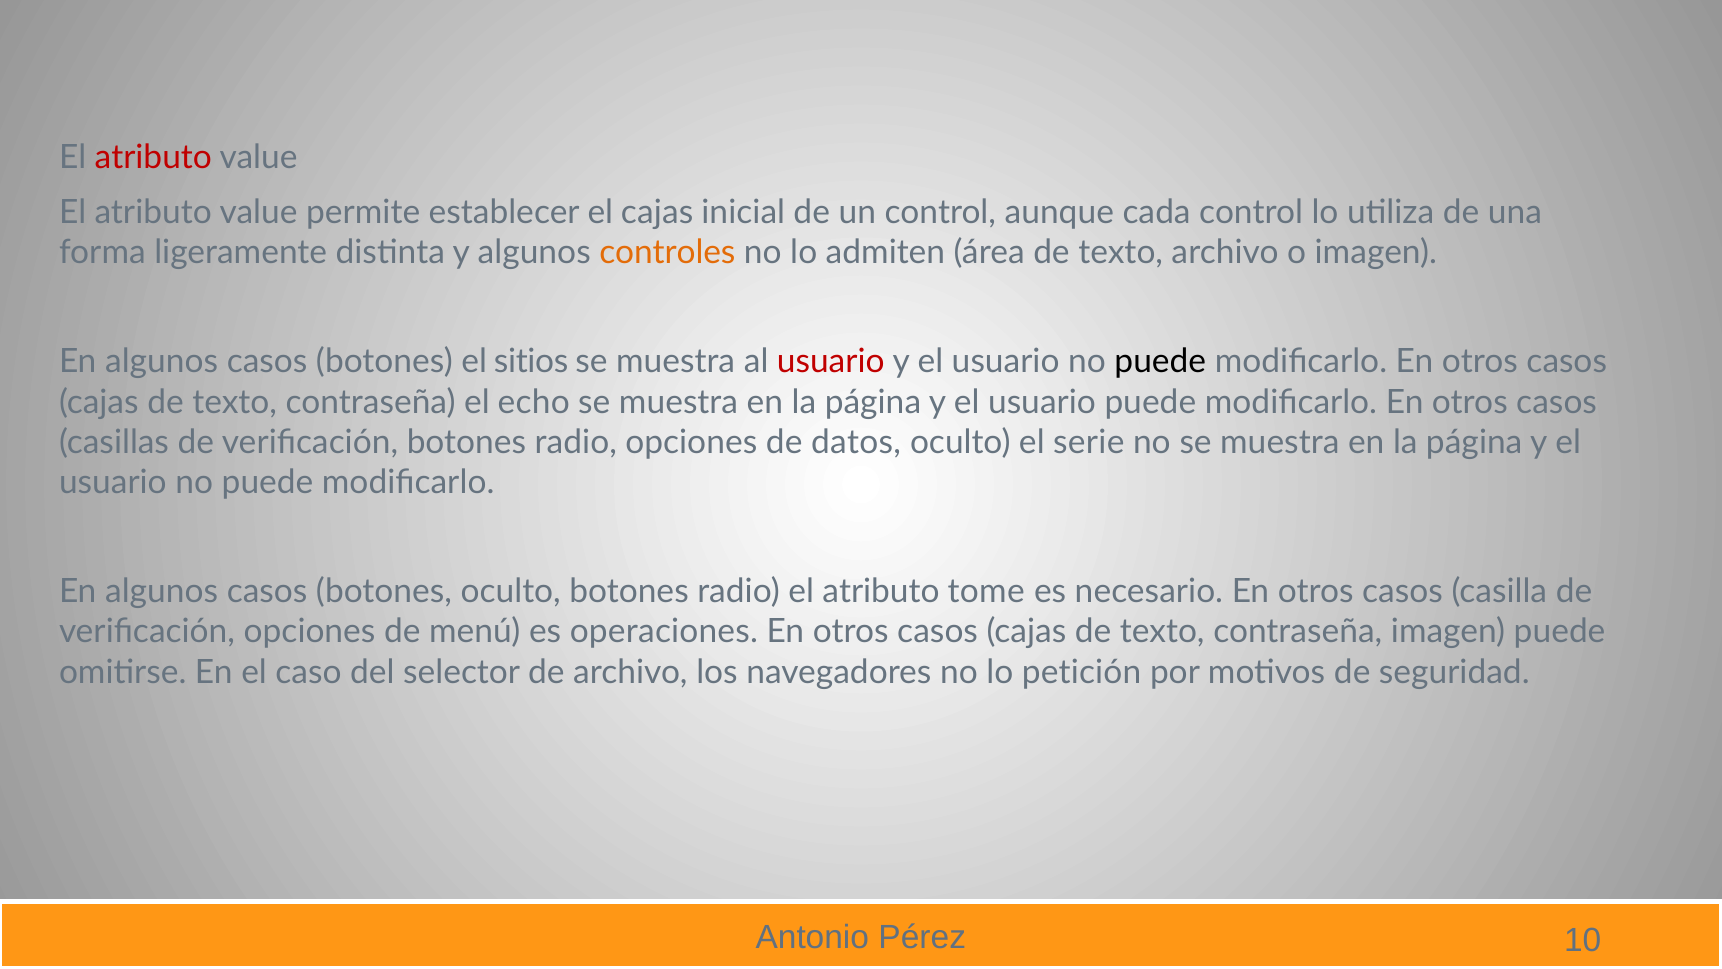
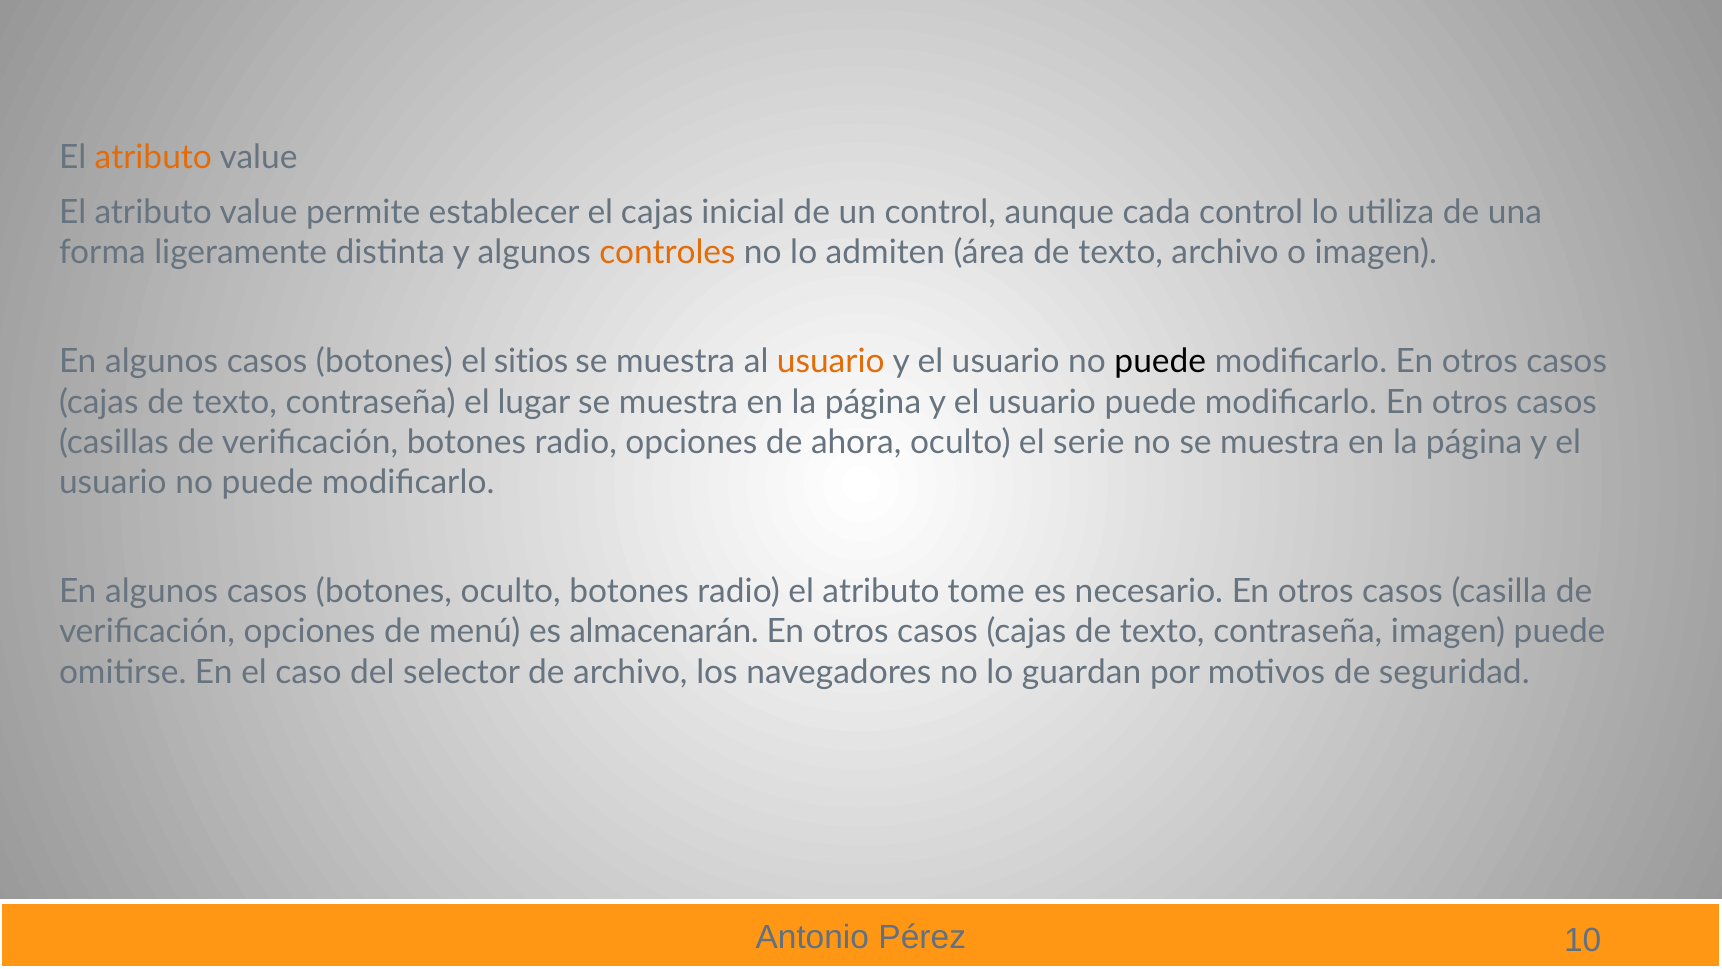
atributo colour: red -> orange (153, 158)
usuario colour: red -> orange (831, 362)
echo: echo -> lugar (534, 402)
datos: datos -> ahora (856, 442)
operaciones: operaciones -> almacenarán (664, 632)
petición: petición -> guardan (1082, 672)
